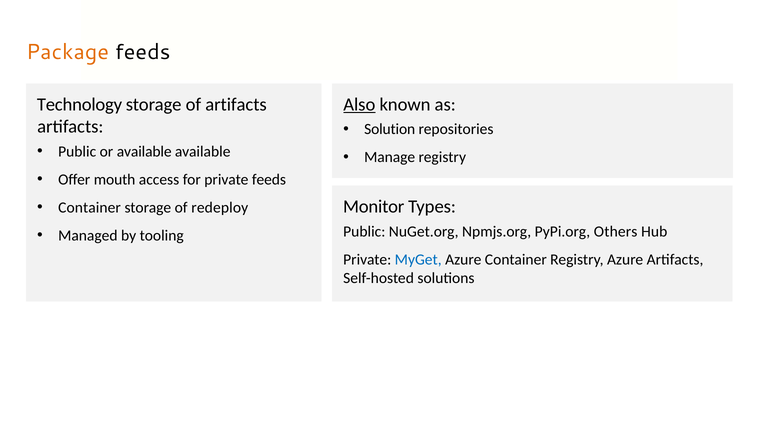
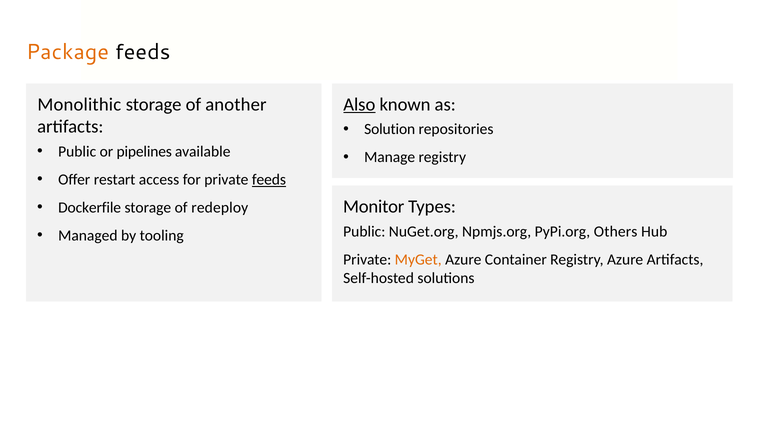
Technology: Technology -> Monolithic (79, 104)
of artifacts: artifacts -> another (236, 104)
or available: available -> pipelines (144, 152)
mouth: mouth -> restart (115, 180)
feeds underline: none -> present (269, 180)
Container: Container -> Dockerfile (90, 208)
MyGet colour: blue -> orange (418, 259)
